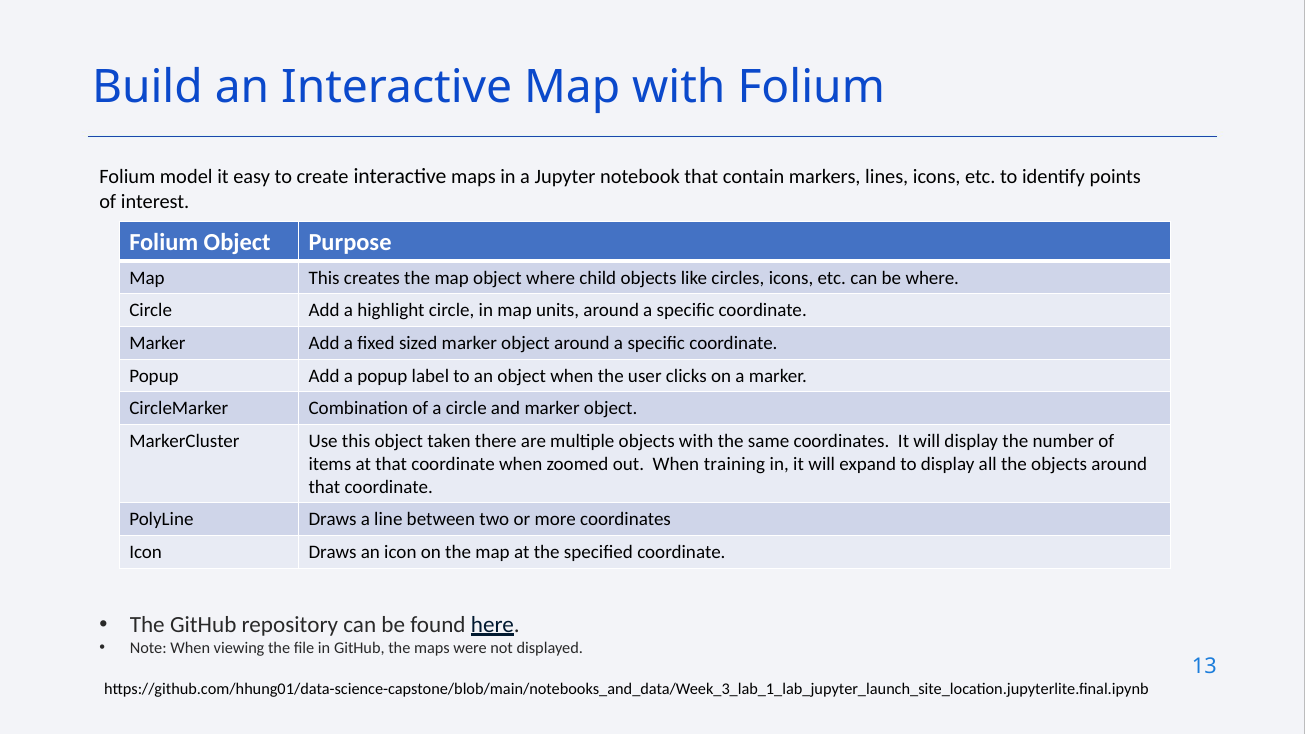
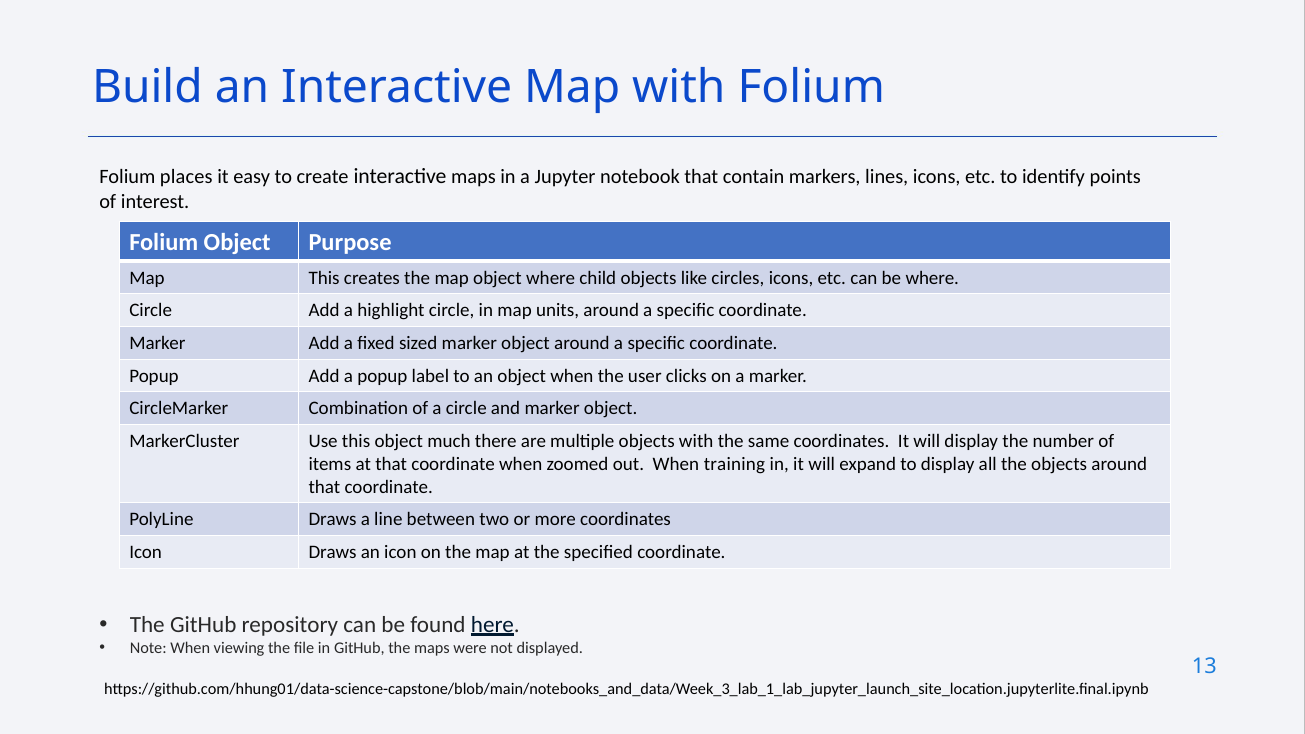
model: model -> places (186, 177)
taken: taken -> much (449, 441)
